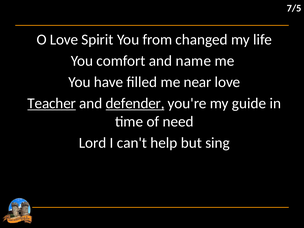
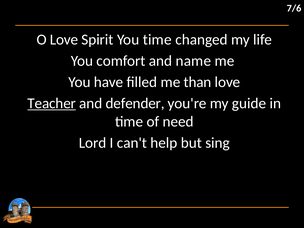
7/5: 7/5 -> 7/6 (294, 8)
You from: from -> time (157, 40)
near: near -> than (198, 82)
defender underline: present -> none (135, 103)
